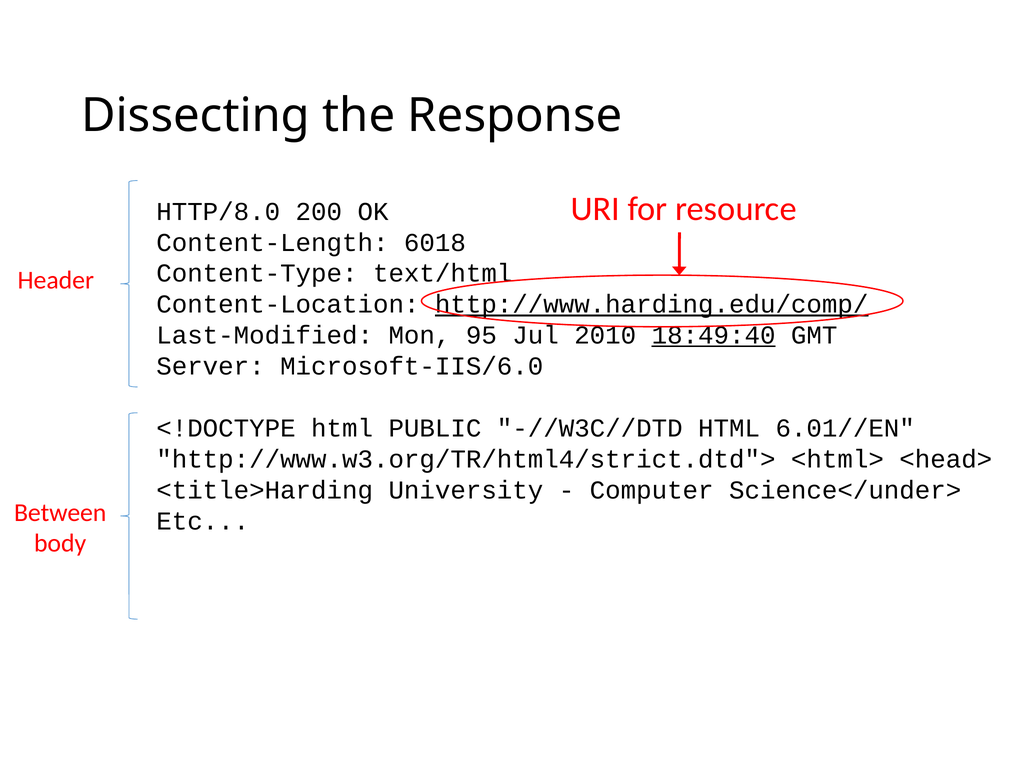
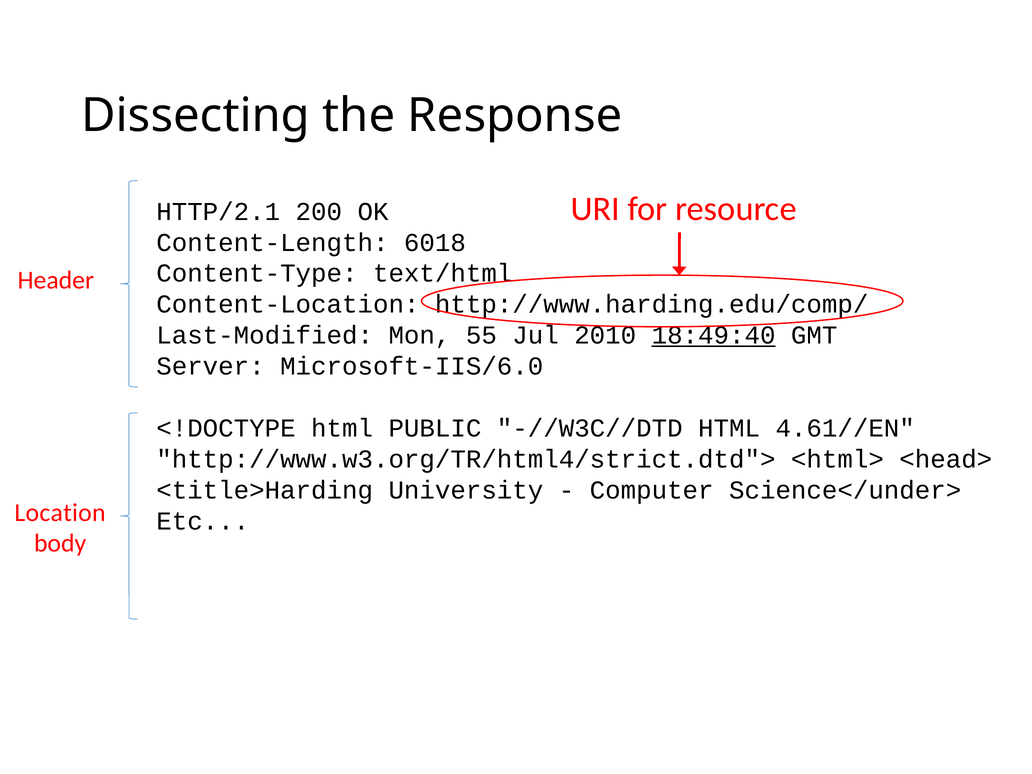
HTTP/8.0: HTTP/8.0 -> HTTP/2.1 (218, 212)
http://www.harding.edu/comp/ underline: present -> none (652, 304)
95: 95 -> 55 (481, 335)
6.01//EN: 6.01//EN -> 4.61//EN (845, 428)
Between: Between -> Location (60, 513)
